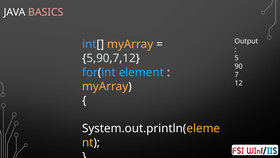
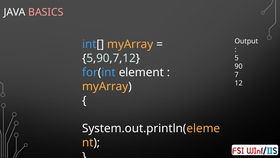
element colour: light blue -> white (141, 72)
